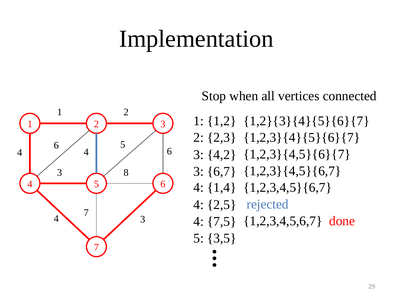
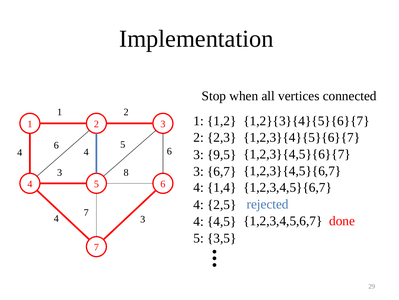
4,2: 4,2 -> 9,5 (222, 154)
7,5: 7,5 -> 4,5 (222, 221)
